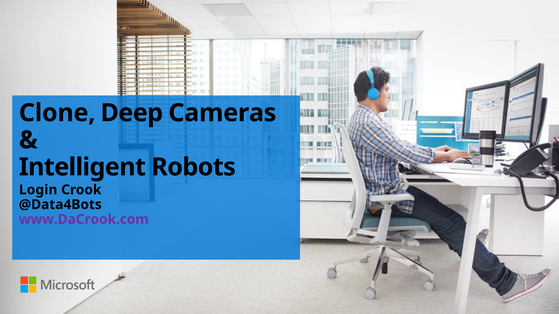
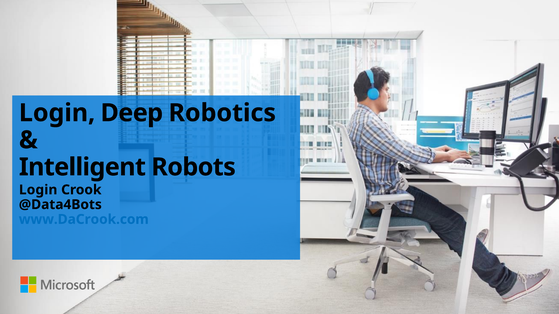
Clone: Clone -> Login (57, 113)
Cameras: Cameras -> Robotics (222, 113)
www.DaCrook.com colour: purple -> blue (84, 220)
